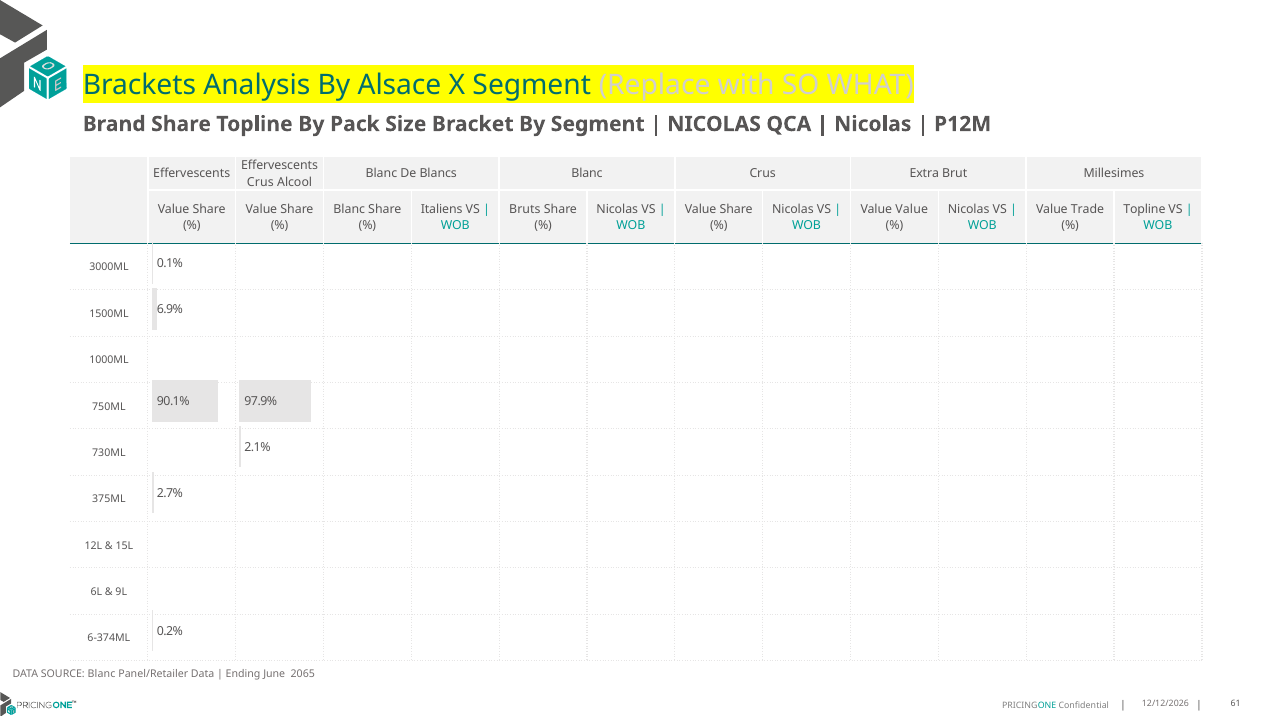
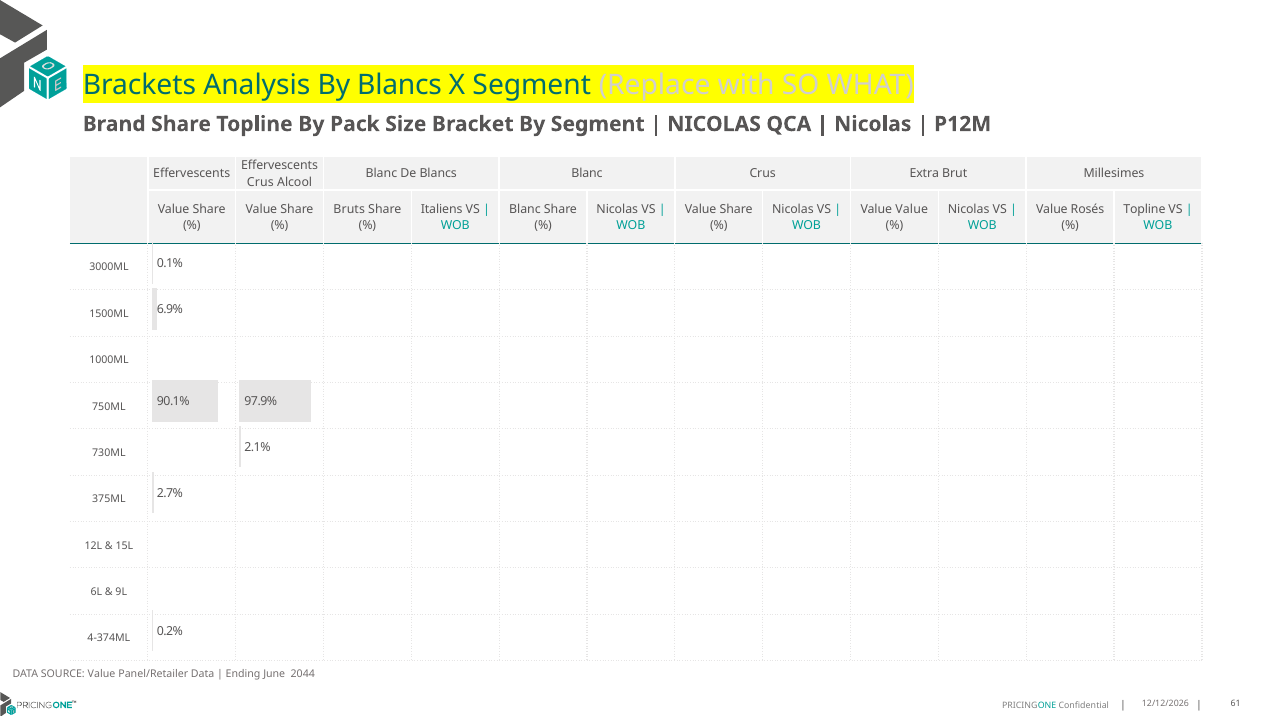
By Alsace: Alsace -> Blancs (400, 85)
Blanc: Blanc -> Bruts (349, 209)
Bruts: Bruts -> Blanc (525, 209)
Trade: Trade -> Rosés (1087, 209)
6-374ML: 6-374ML -> 4-374ML (109, 638)
SOURCE Blanc: Blanc -> Value (102, 674)
2065: 2065 -> 2044 (303, 674)
